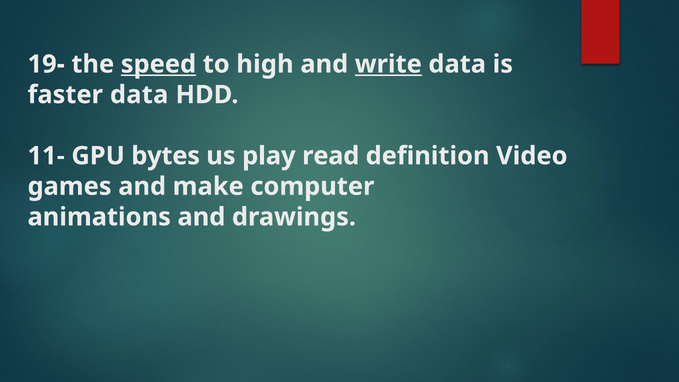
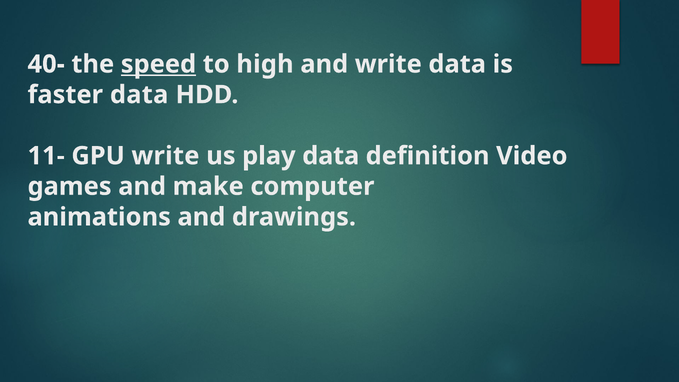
19-: 19- -> 40- (46, 64)
write underline: present -> none (388, 64)
GPU bytes: bytes -> write (165, 156)
play read: read -> data (331, 156)
